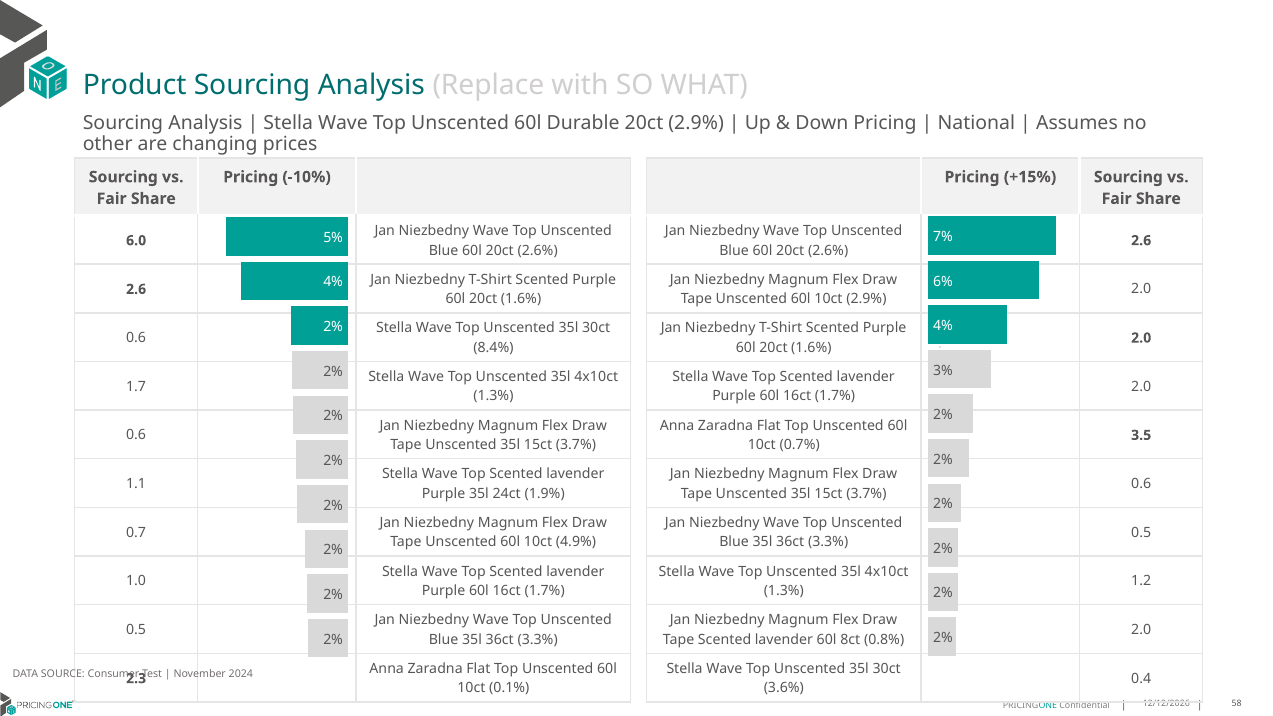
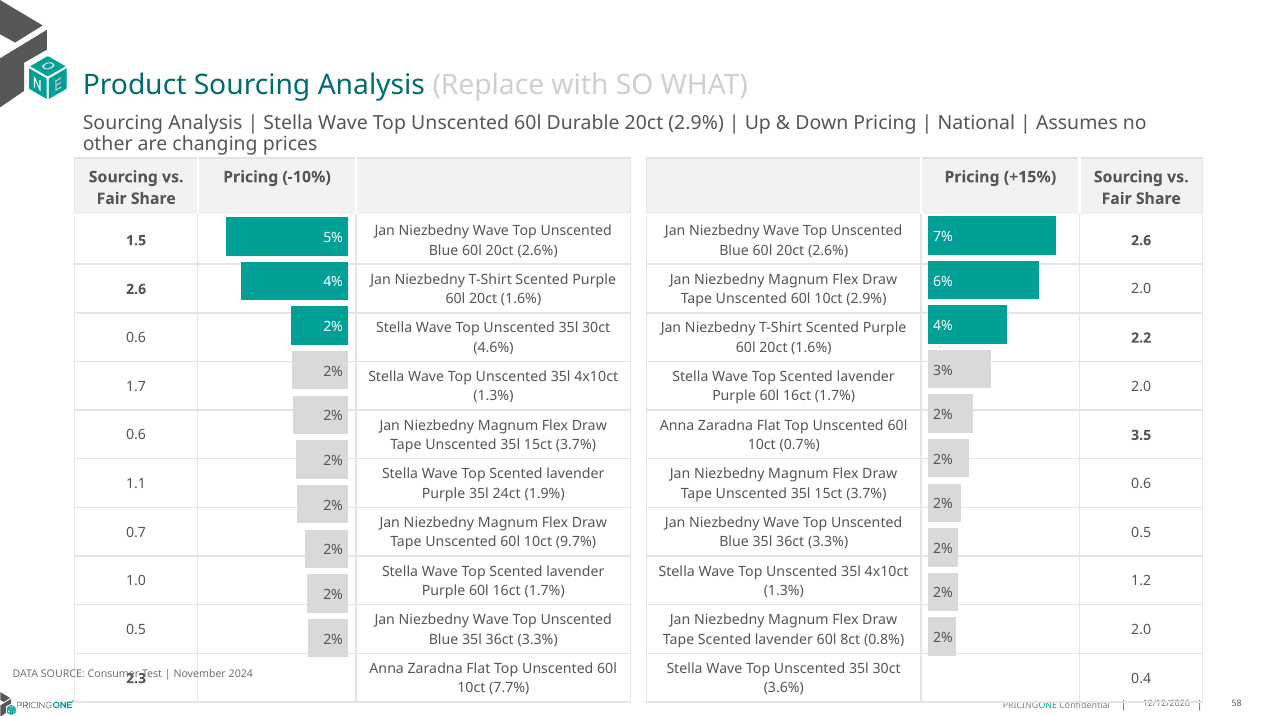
6.0: 6.0 -> 1.5 (136, 241)
2.0: 2.0 -> 2.2 (1141, 338)
8.4%: 8.4% -> 4.6% (493, 348)
4.9%: 4.9% -> 9.7% (576, 542)
0.1%: 0.1% -> 7.7% (509, 688)
